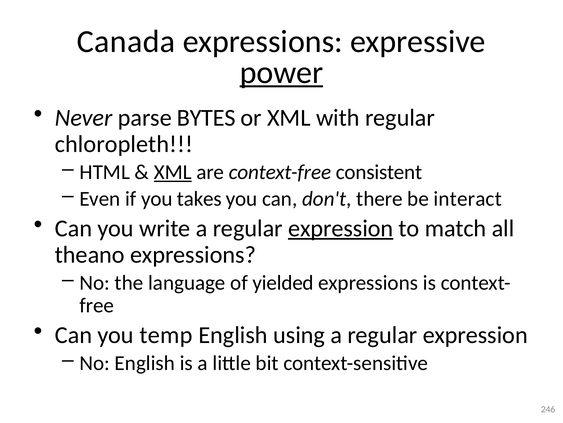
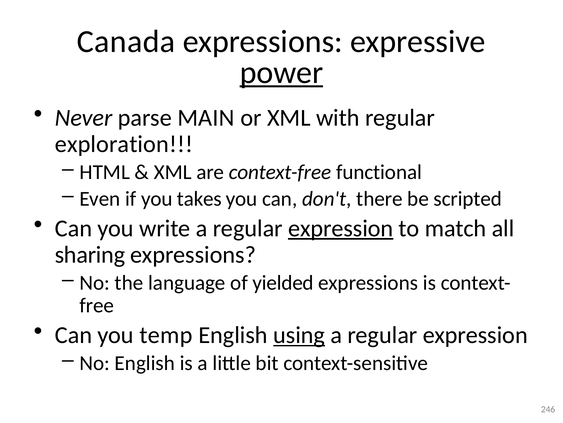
BYTES: BYTES -> MAIN (206, 118)
chloropleth: chloropleth -> exploration (124, 144)
XML underline: present -> none (173, 172)
consistent: consistent -> functional (379, 172)
interact: interact -> scripted (468, 199)
theano: theano -> sharing (90, 254)
using underline: none -> present (299, 335)
